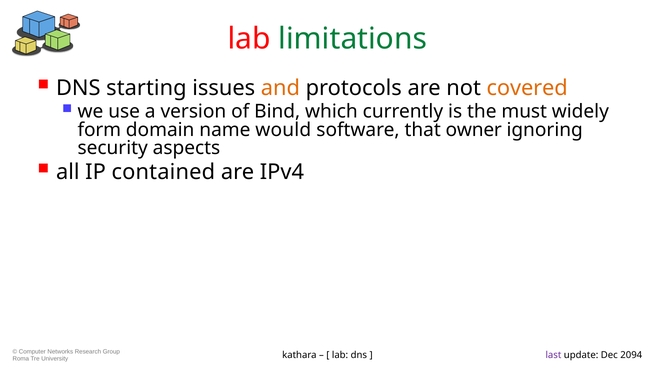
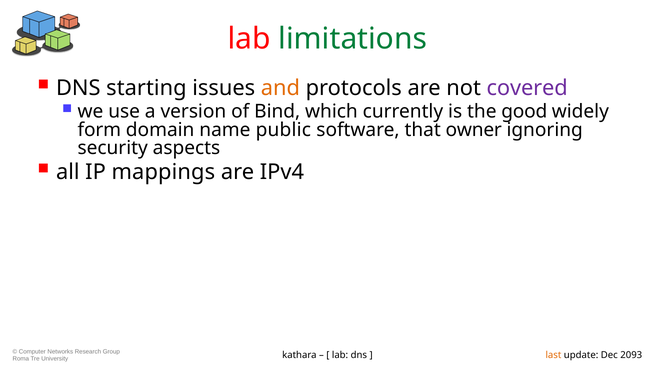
covered colour: orange -> purple (527, 88)
must: must -> good (524, 112)
would: would -> public (283, 130)
contained: contained -> mappings (163, 172)
last colour: purple -> orange (553, 356)
2094: 2094 -> 2093 (631, 356)
